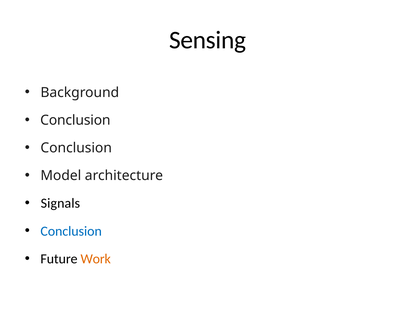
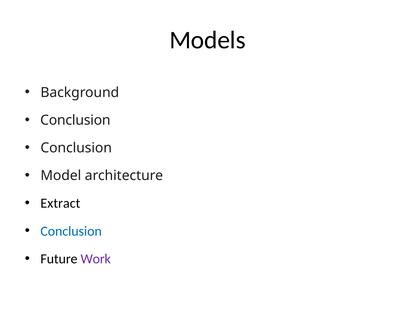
Sensing: Sensing -> Models (207, 40)
Signals: Signals -> Extract (60, 203)
Work colour: orange -> purple (96, 258)
